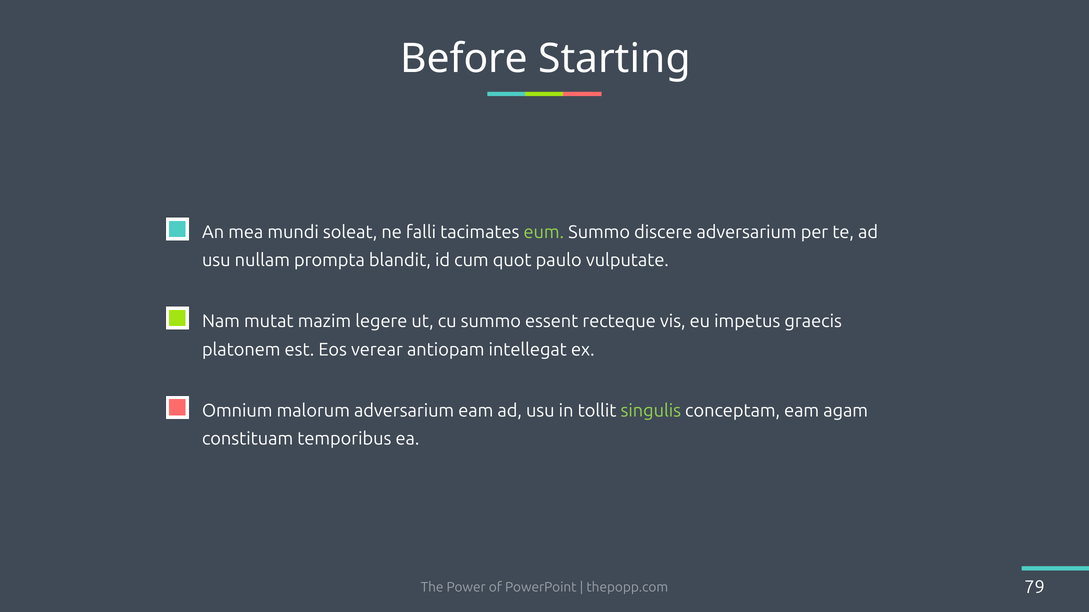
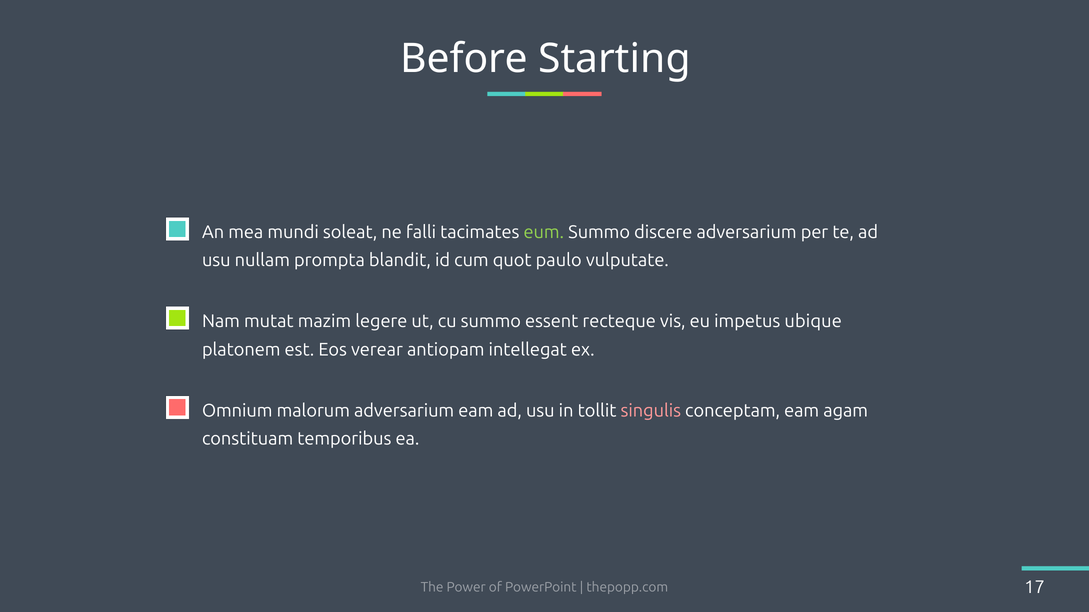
graecis: graecis -> ubique (813, 322)
singulis colour: light green -> pink (651, 411)
79: 79 -> 17 (1035, 587)
